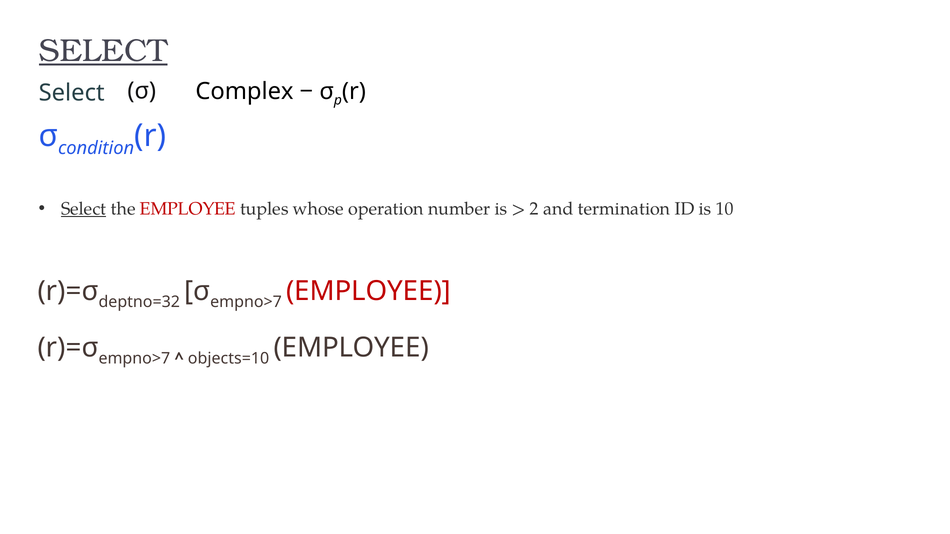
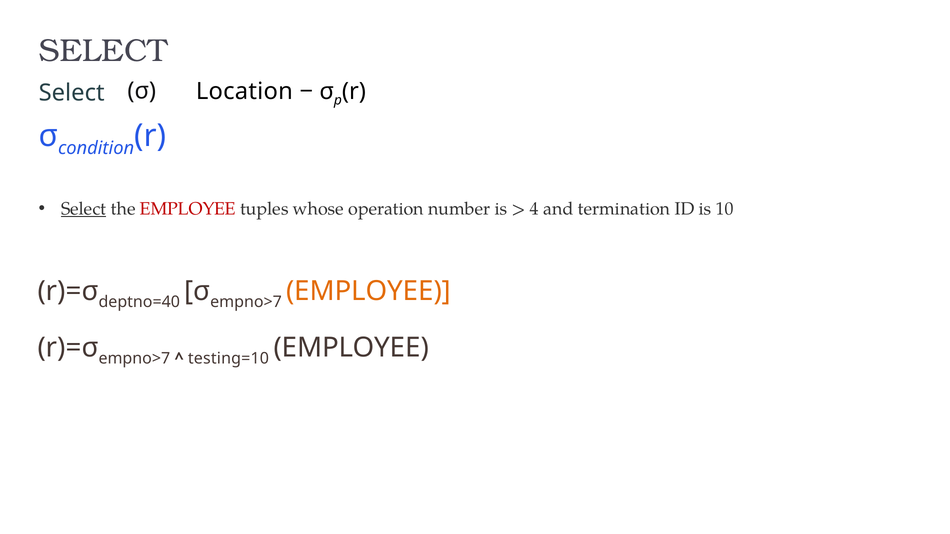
SELECT underline: present -> none (103, 51)
Complex: Complex -> Location (244, 91)
2: 2 -> 4 (534, 209)
deptno=32: deptno=32 -> deptno=40 (139, 302)
EMPLOYEE colour: red -> orange (369, 291)
objects=10: objects=10 -> testing=10 (228, 359)
